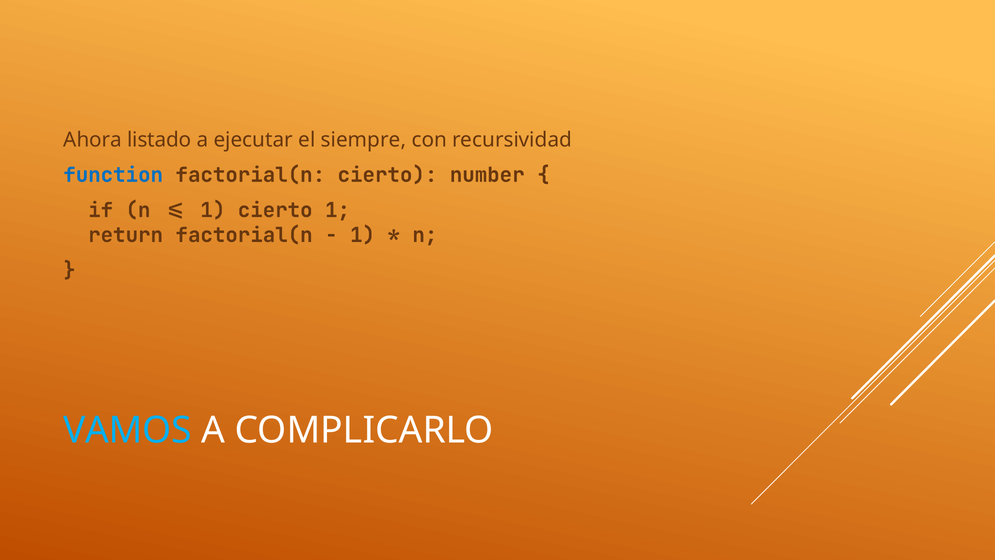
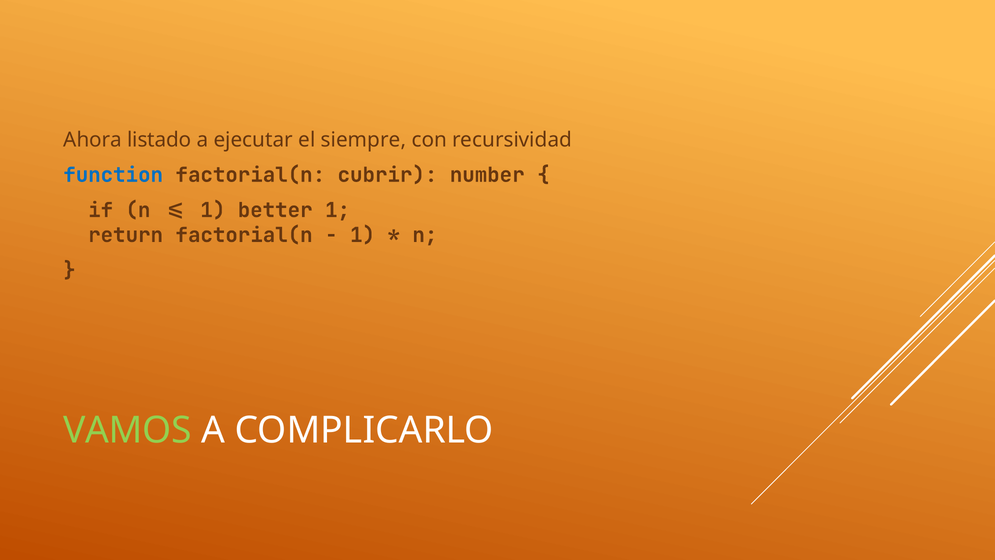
factorial(n cierto: cierto -> cubrir (387, 175)
1 cierto: cierto -> better (275, 210)
VAMOS colour: light blue -> light green (128, 430)
